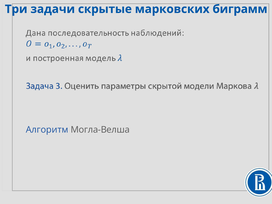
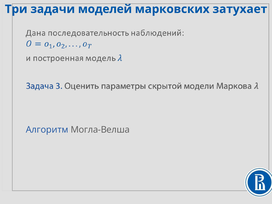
скрытые: скрытые -> моделей (105, 9)
биграмм: биграмм -> затухает (240, 9)
